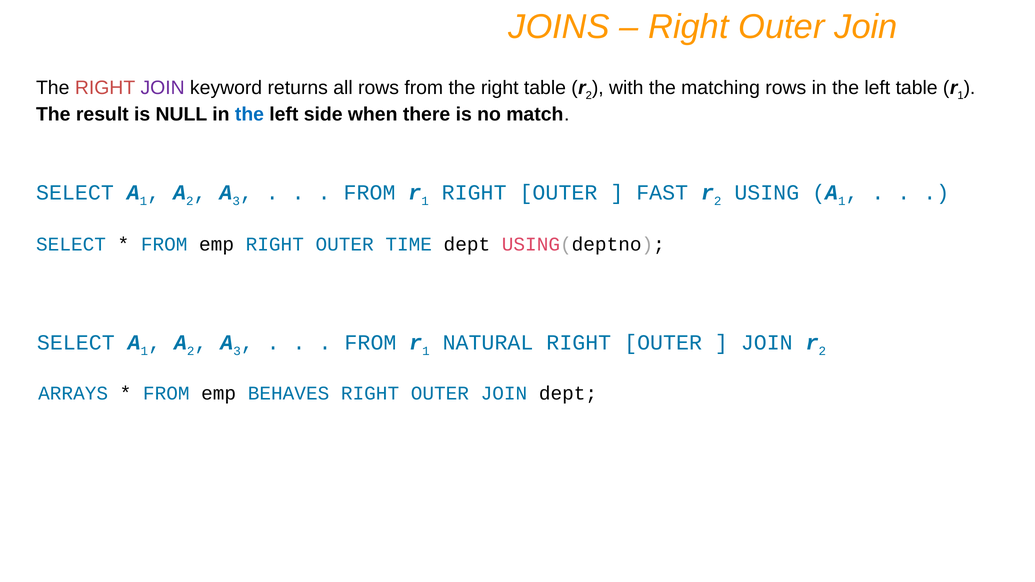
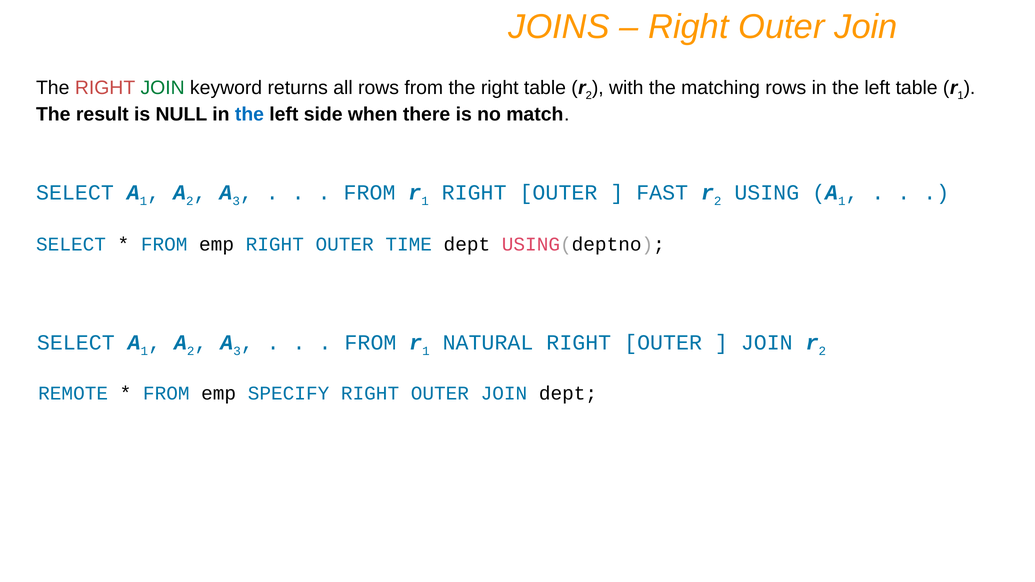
JOIN colour: purple -> green (163, 88)
ARRAYS: ARRAYS -> REMOTE (73, 393)
BEHAVES: BEHAVES -> SPECIFY (289, 393)
